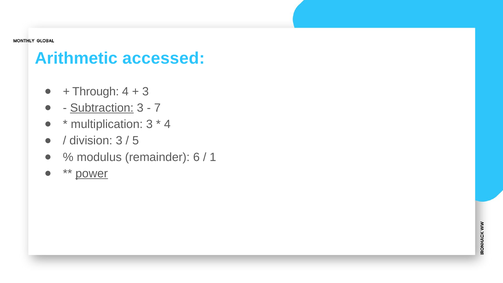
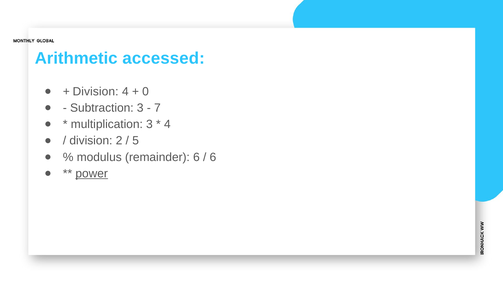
Through: Through -> Division (96, 92)
3: 3 -> 0 (146, 92)
Subtraction underline: present -> none (102, 108)
division 3: 3 -> 2 (119, 141)
1: 1 -> 6 (213, 157)
